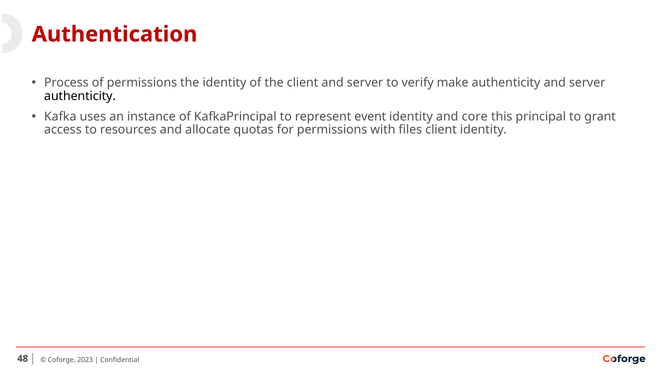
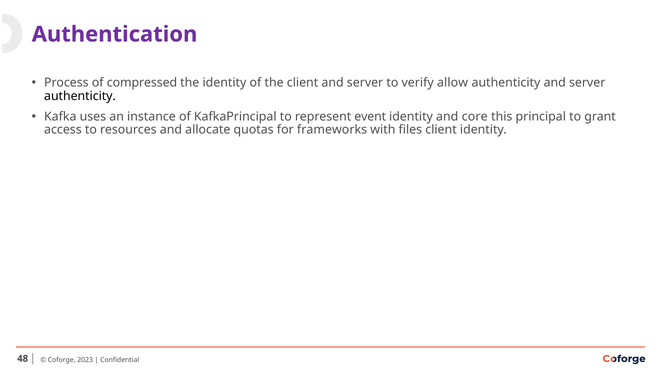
Authentication colour: red -> purple (115, 34)
of permissions: permissions -> compressed (142, 83)
make: make -> allow (453, 83)
for permissions: permissions -> frameworks (332, 130)
